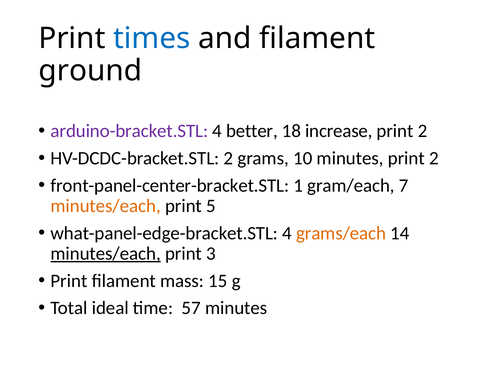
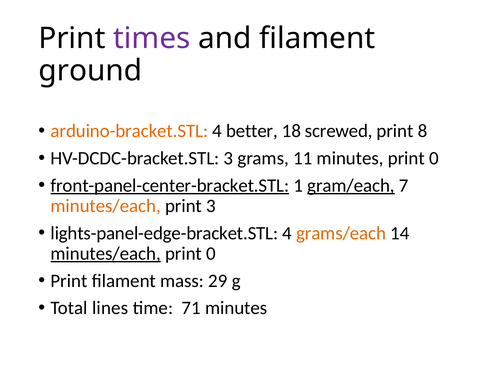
times colour: blue -> purple (152, 38)
arduino-bracket.STL colour: purple -> orange (129, 131)
increase: increase -> screwed (339, 131)
2: 2 -> 8 (422, 131)
HV-DCDC-bracket.STL 2: 2 -> 3 (228, 158)
10: 10 -> 11 (303, 158)
minutes print 2: 2 -> 0 (434, 158)
front-panel-center-bracket.STL underline: none -> present (170, 186)
gram/each underline: none -> present (351, 186)
print 5: 5 -> 3 (211, 206)
what-panel-edge-bracket.STL: what-panel-edge-bracket.STL -> lights-panel-edge-bracket.STL (164, 233)
3: 3 -> 0 (211, 254)
15: 15 -> 29 (218, 281)
ideal: ideal -> lines (110, 308)
57: 57 -> 71 (191, 308)
